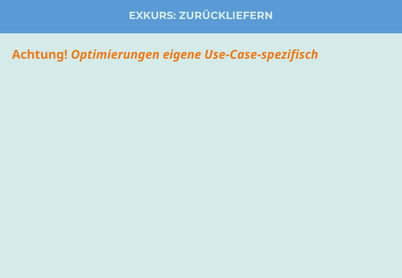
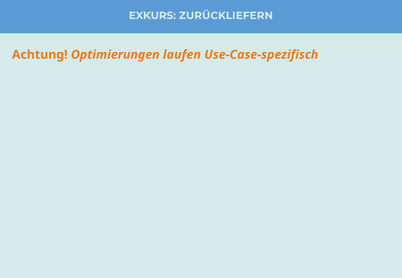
eigene: eigene -> laufen (182, 55)
